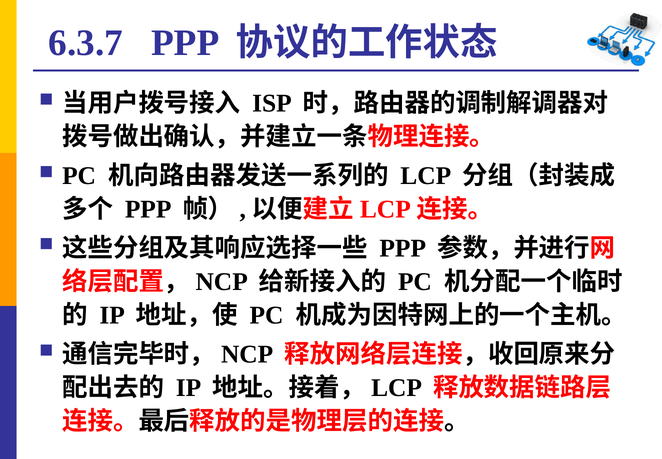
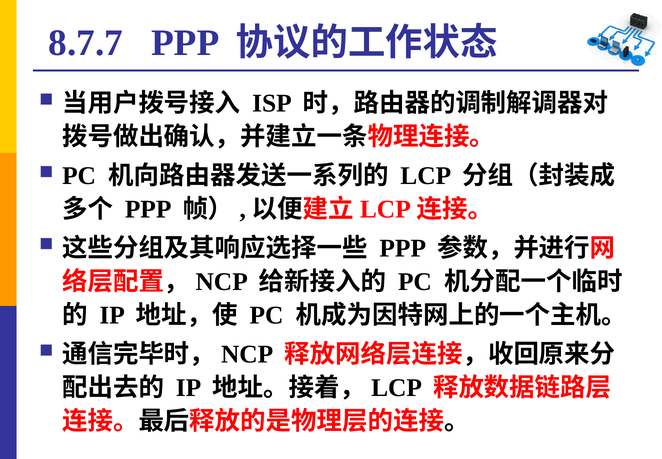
6.3.7: 6.3.7 -> 8.7.7 (86, 43)
